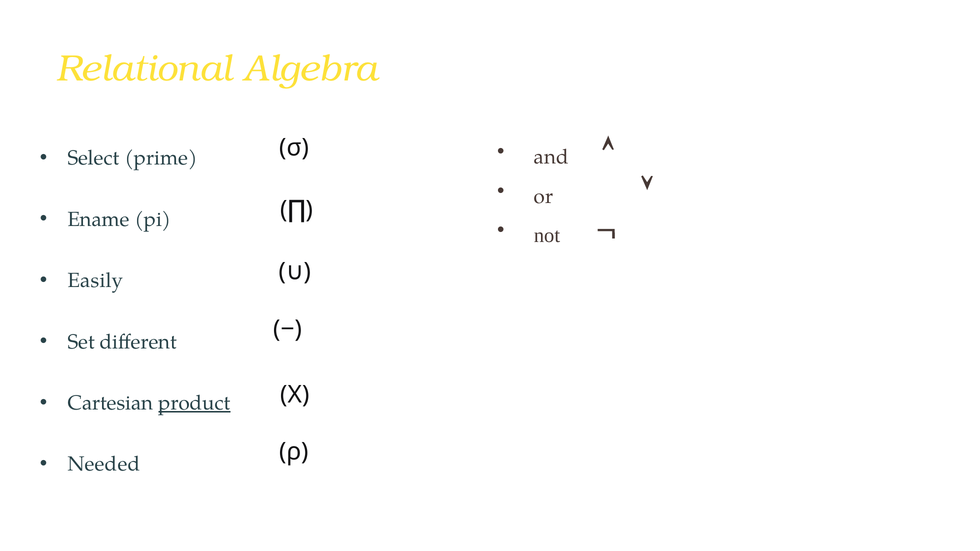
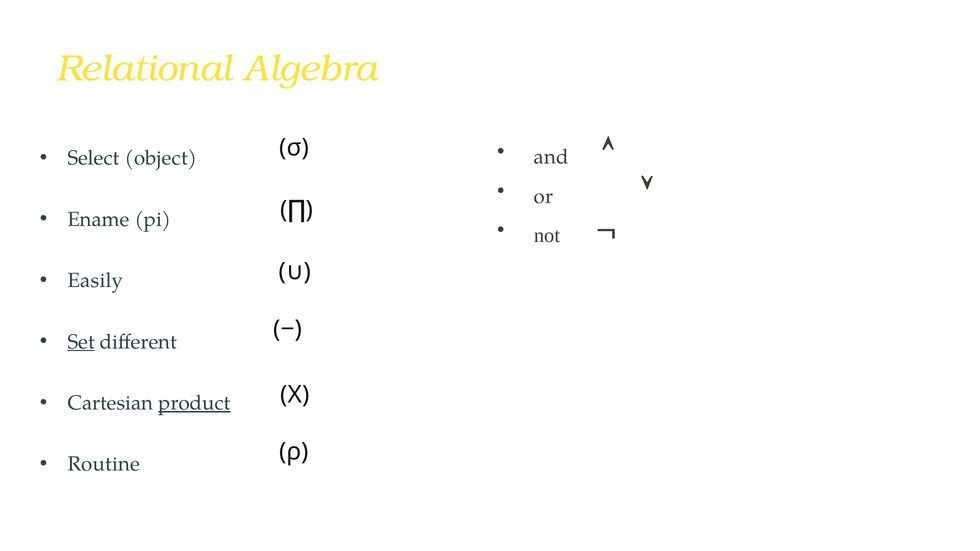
prime: prime -> object (161, 158)
Set underline: none -> present (81, 342)
Needed: Needed -> Routine (104, 464)
